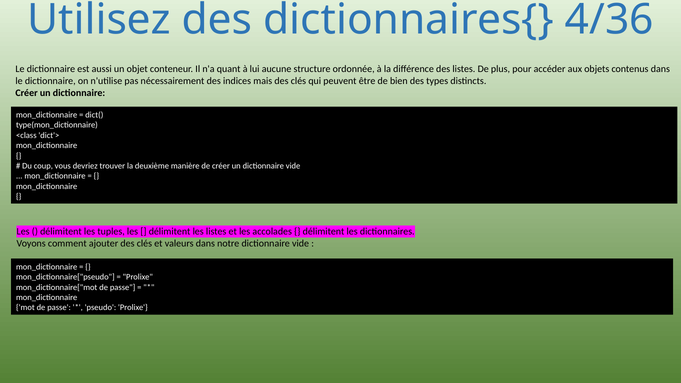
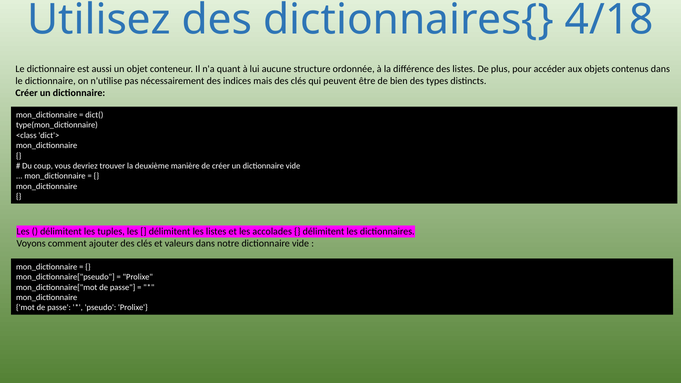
4/36: 4/36 -> 4/18 (609, 20)
